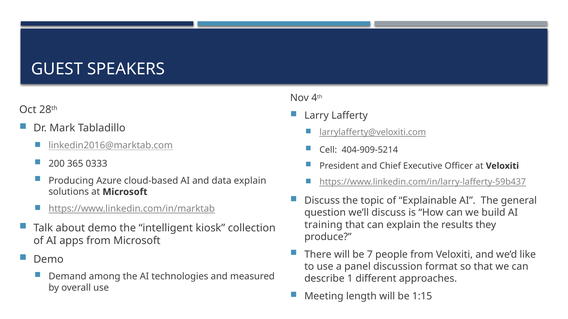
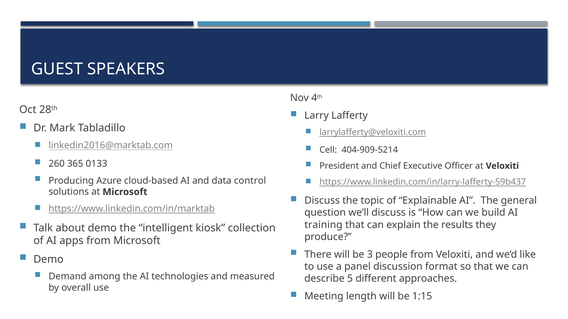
200: 200 -> 260 (57, 164)
0333: 0333 -> 0133 (97, 164)
data explain: explain -> control (250, 181)
7: 7 -> 3 (370, 255)
1: 1 -> 5 (350, 279)
